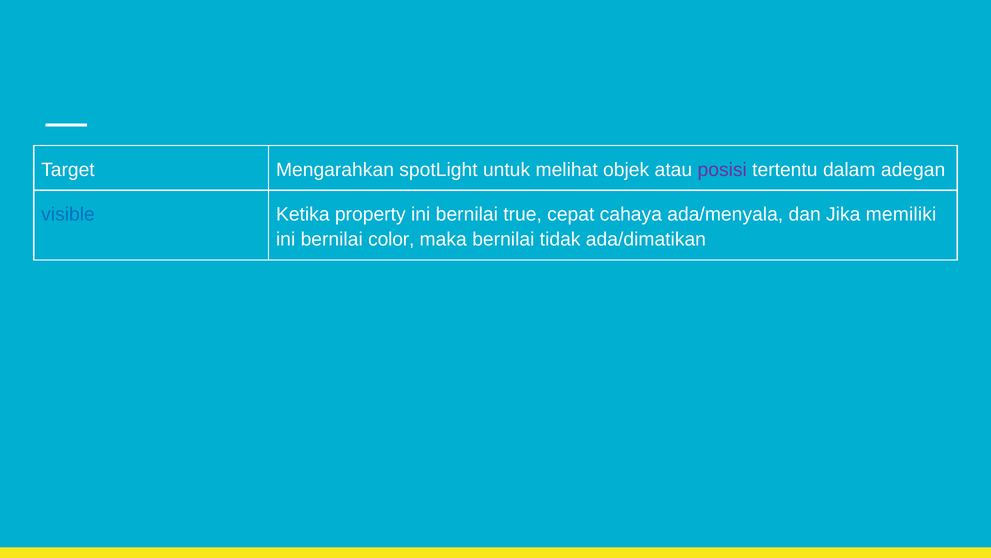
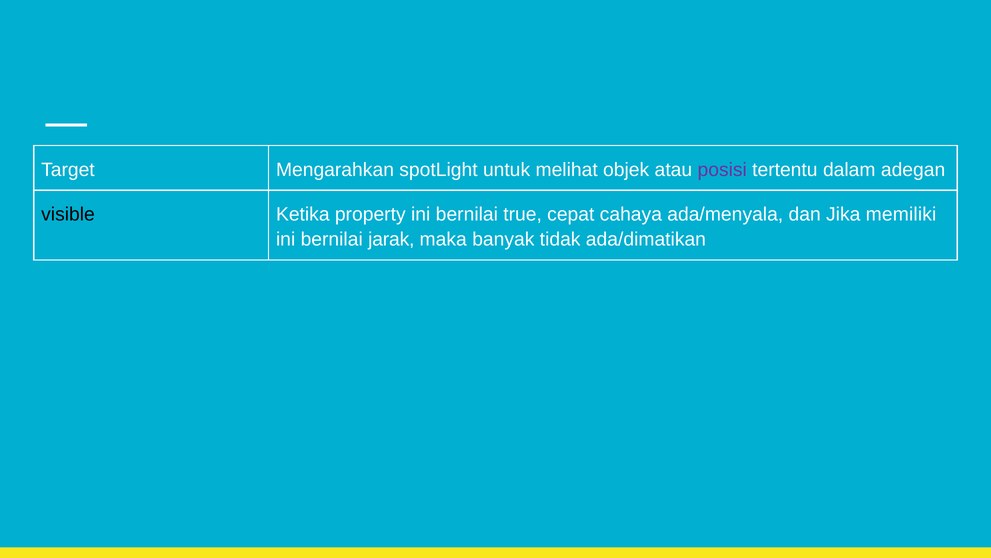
visible colour: blue -> black (68, 214)
color: color -> jarak (391, 239)
maka bernilai: bernilai -> banyak (503, 239)
